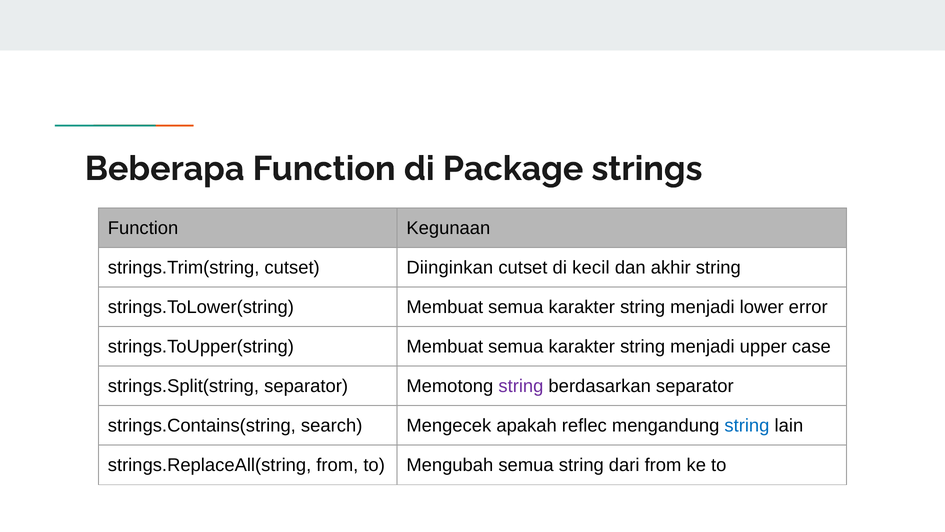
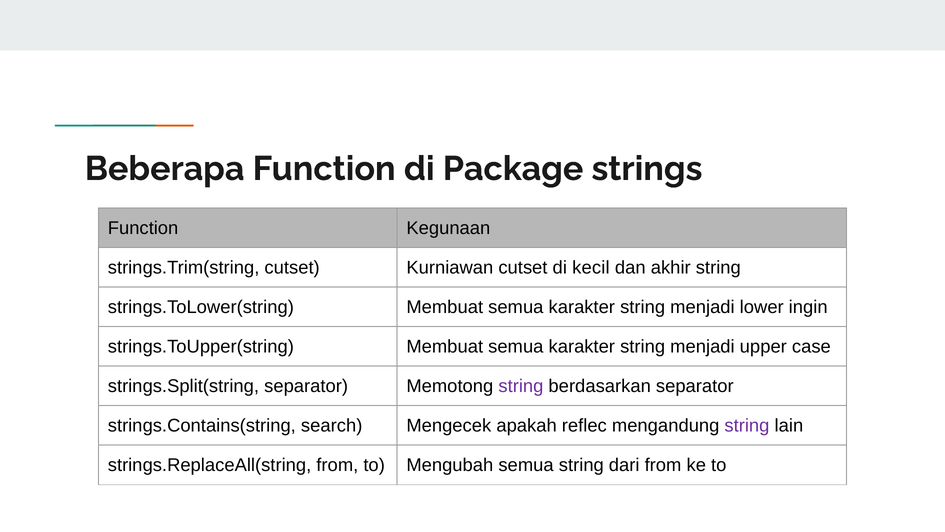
Diinginkan: Diinginkan -> Kurniawan (450, 267)
error: error -> ingin (808, 307)
string colour: blue -> purple (747, 425)
